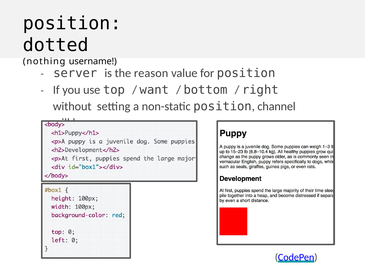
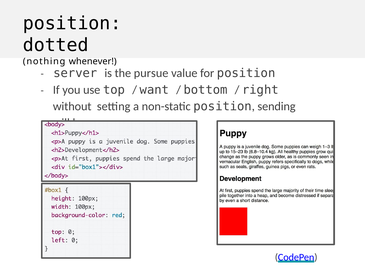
username: username -> whenever (93, 62)
reason: reason -> pursue (151, 73)
channel: channel -> sending (277, 107)
